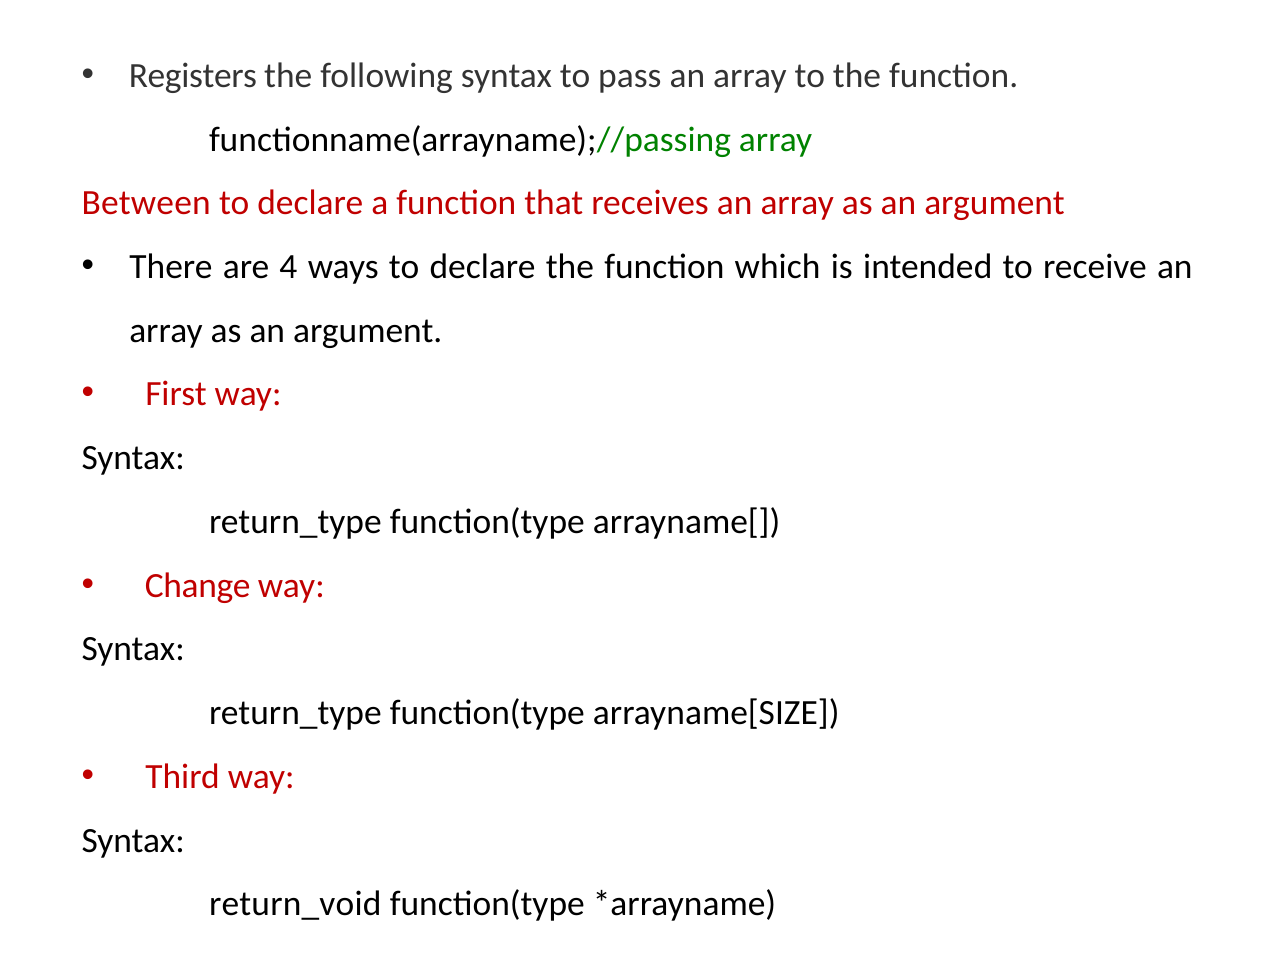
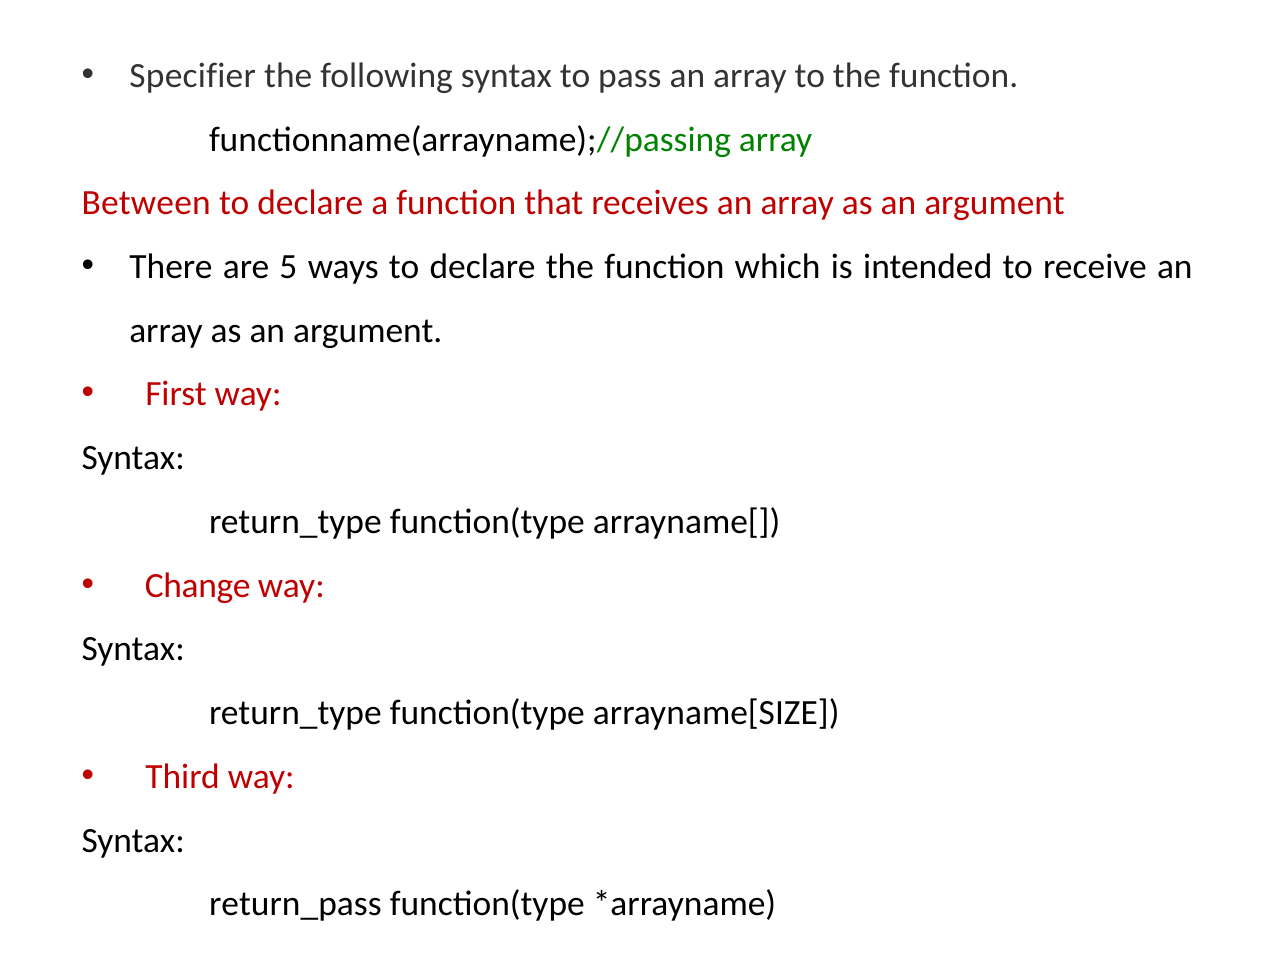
Registers: Registers -> Specifier (193, 76)
4: 4 -> 5 (288, 267)
return_void: return_void -> return_pass (295, 904)
